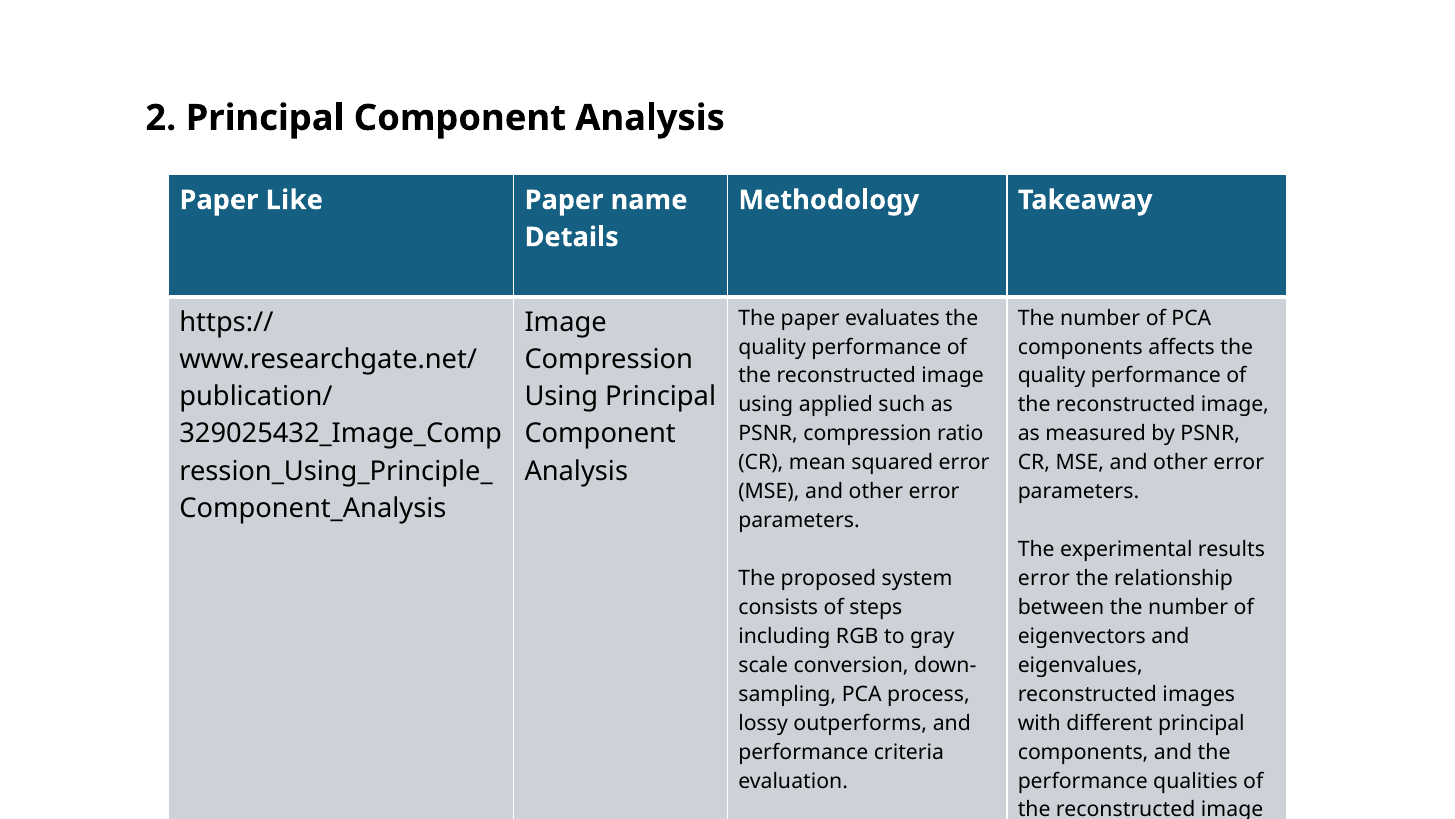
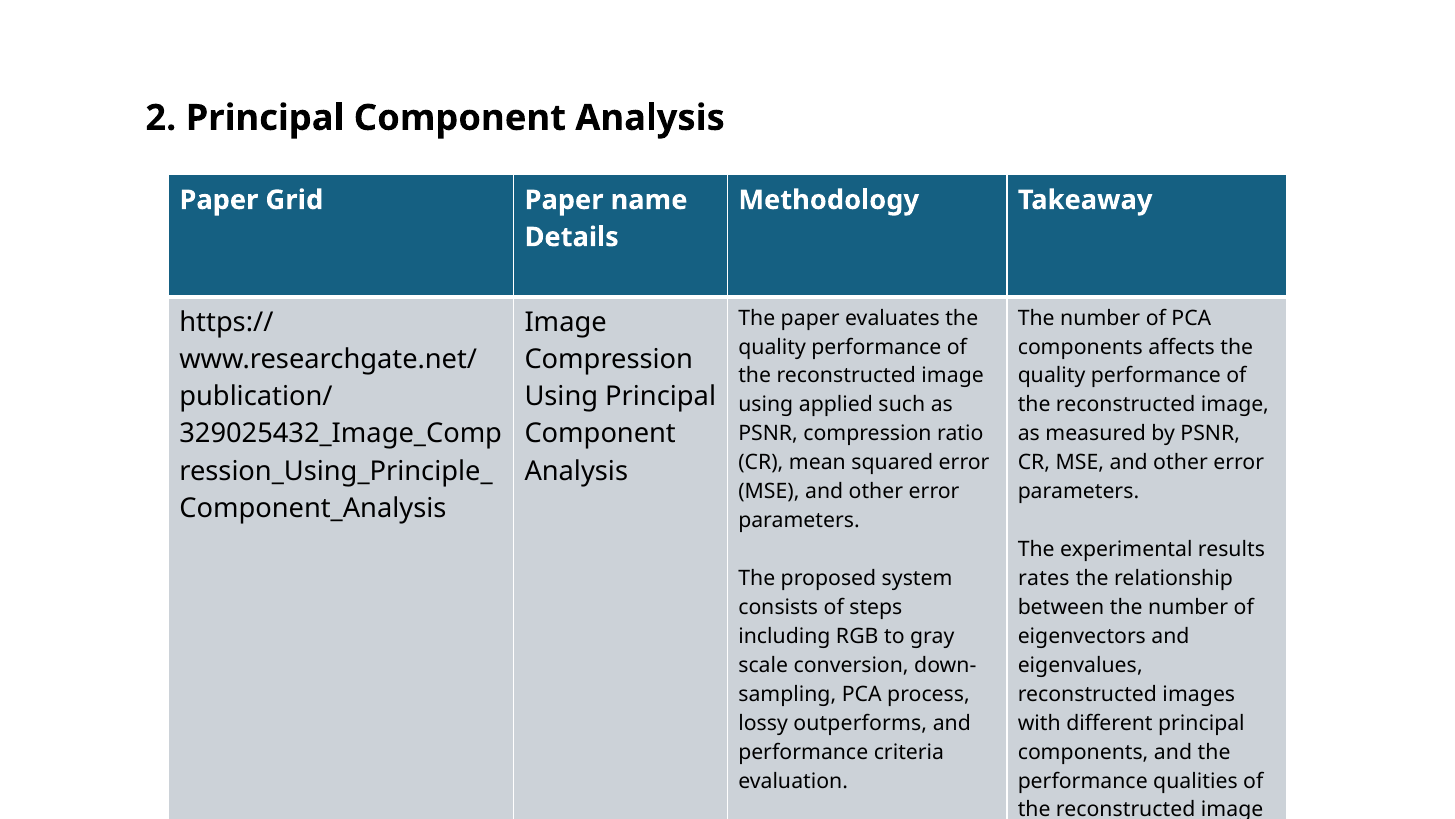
Like: Like -> Grid (294, 200)
error: error -> rates (1044, 578)
